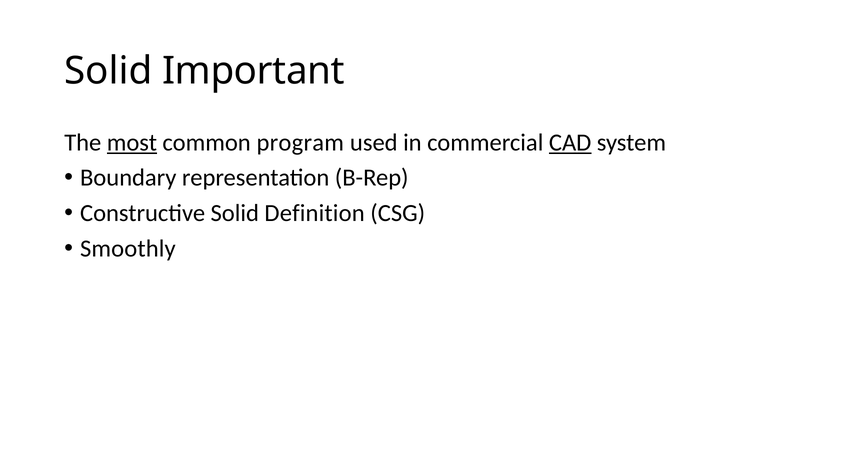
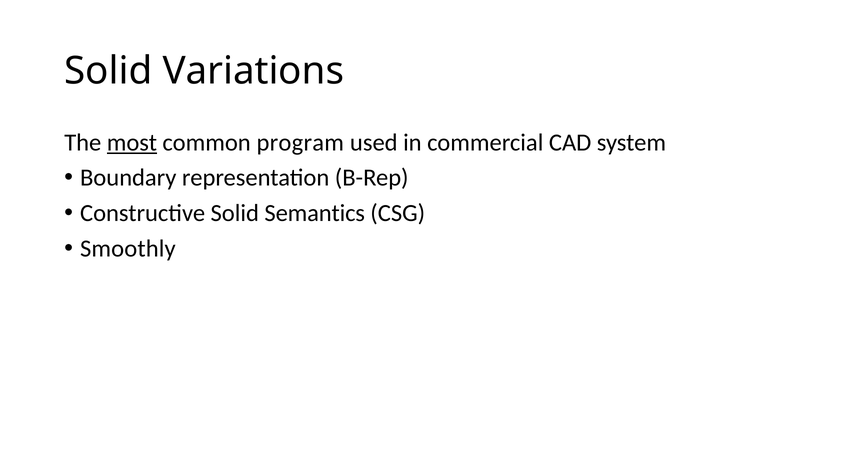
Important: Important -> Variations (253, 71)
CAD underline: present -> none (570, 143)
Definition: Definition -> Semantics (315, 213)
